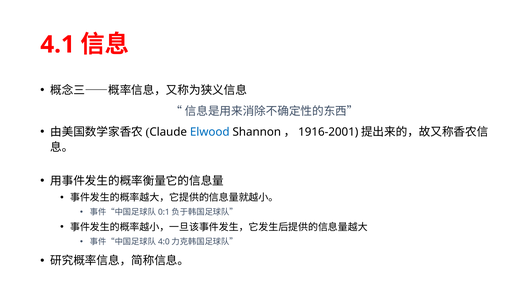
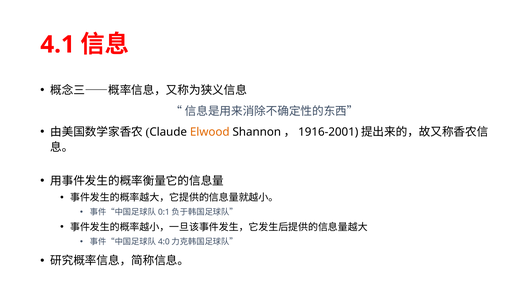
Elwood colour: blue -> orange (210, 132)
